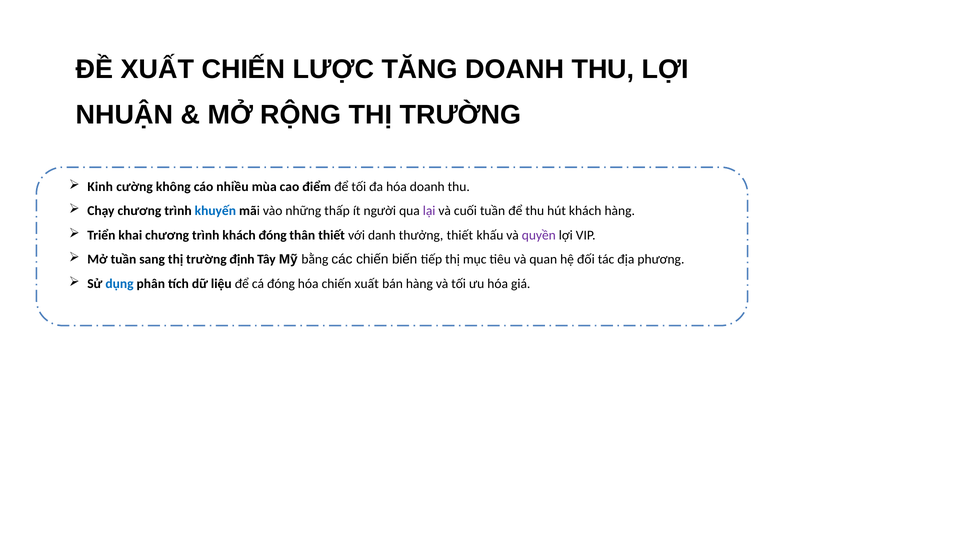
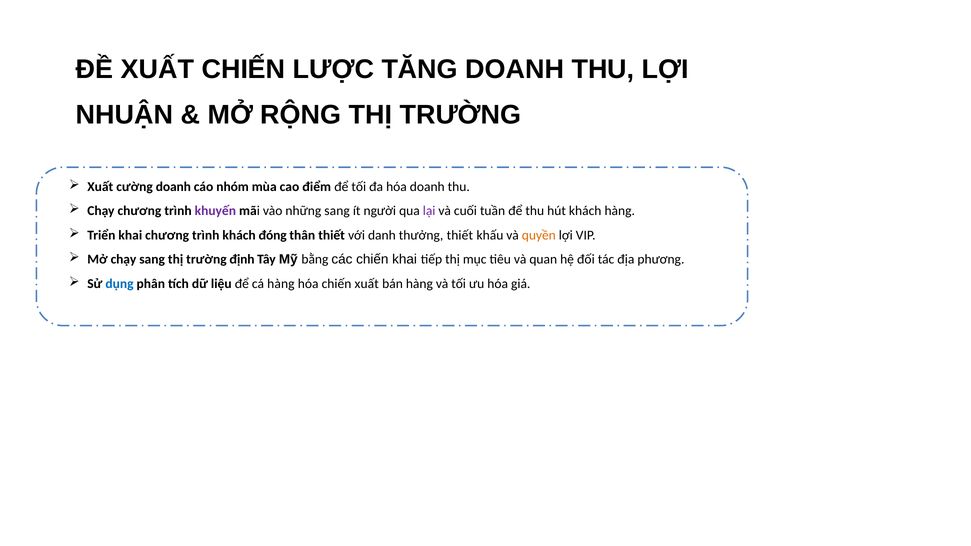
Kinh: Kinh -> Xuất (100, 187)
cường không: không -> doanh (173, 187)
nhiều: nhiều -> nhóm (233, 187)
khuyến colour: blue -> purple (215, 211)
những thấp: thấp -> sang (337, 211)
quyền colour: purple -> orange (539, 235)
Mở tuần: tuần -> chạy (123, 260)
chiến biến: biến -> khai (405, 260)
cá đóng: đóng -> hàng (281, 284)
